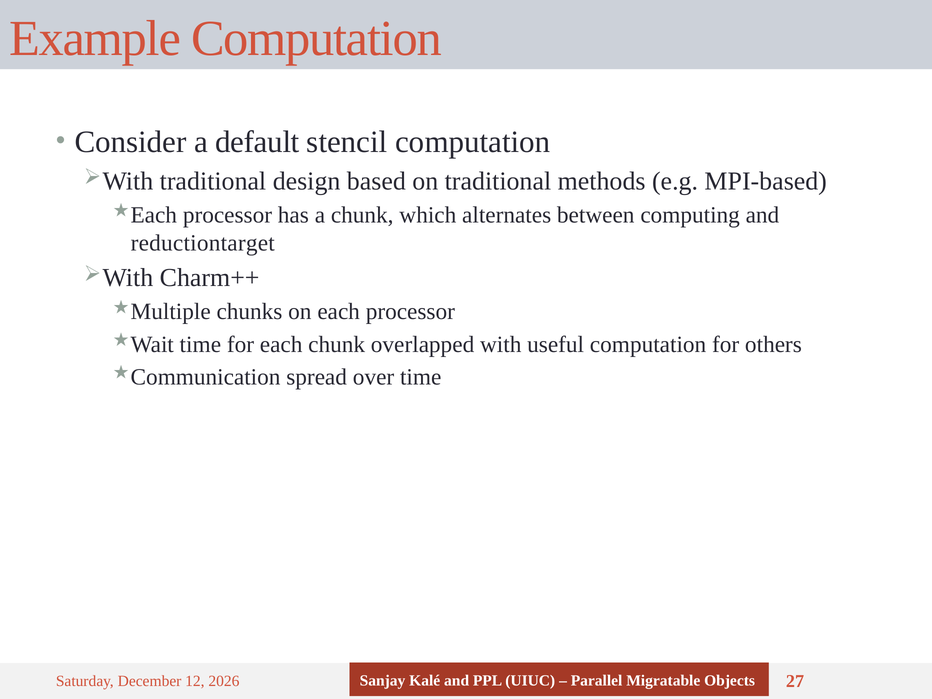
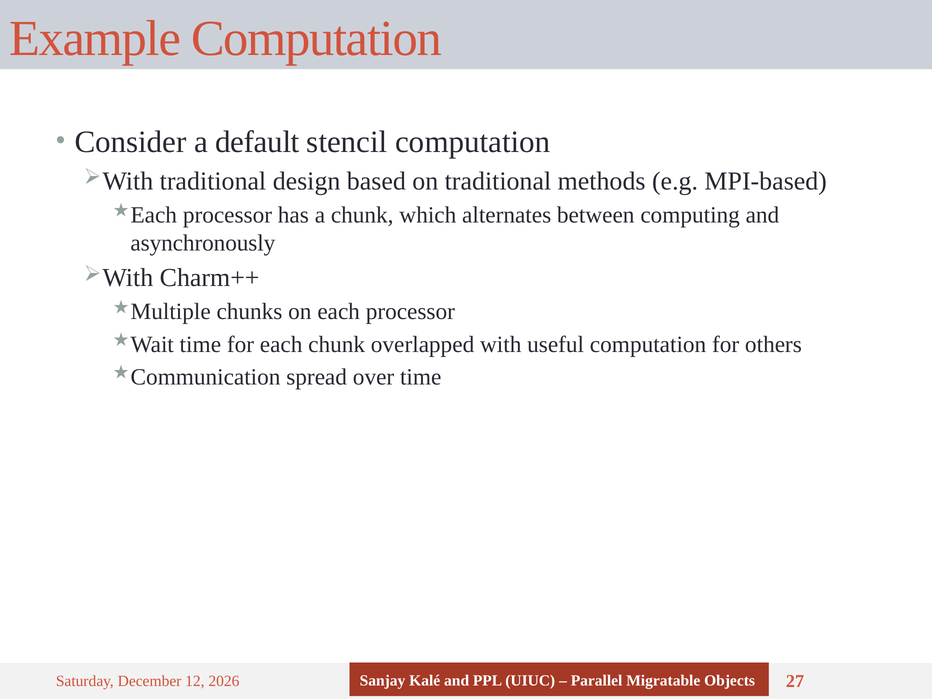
reductiontarget: reductiontarget -> asynchronously (203, 243)
